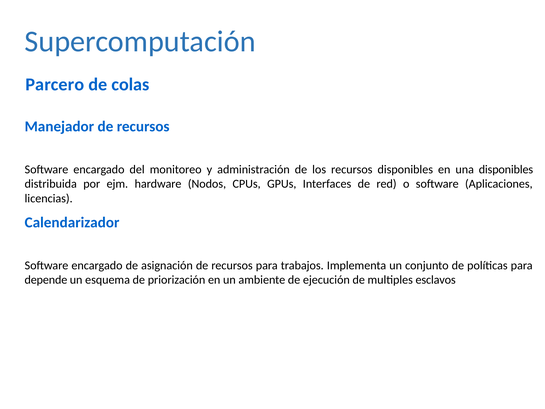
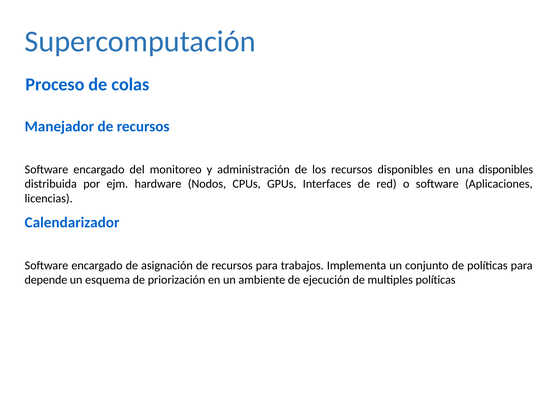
Parcero: Parcero -> Proceso (55, 84)
multiples esclavos: esclavos -> políticas (436, 280)
